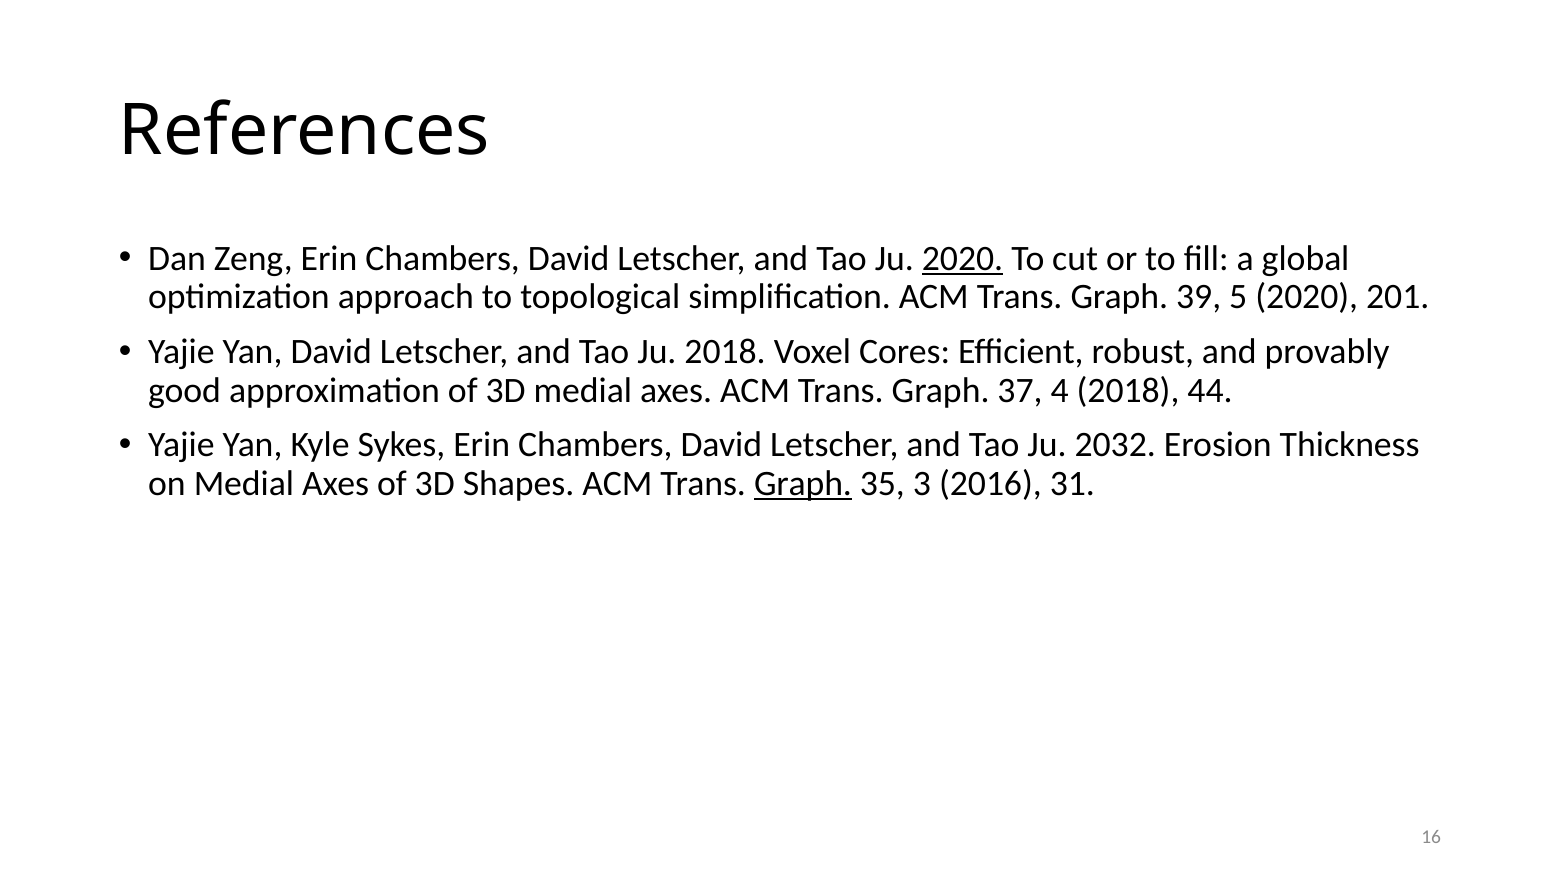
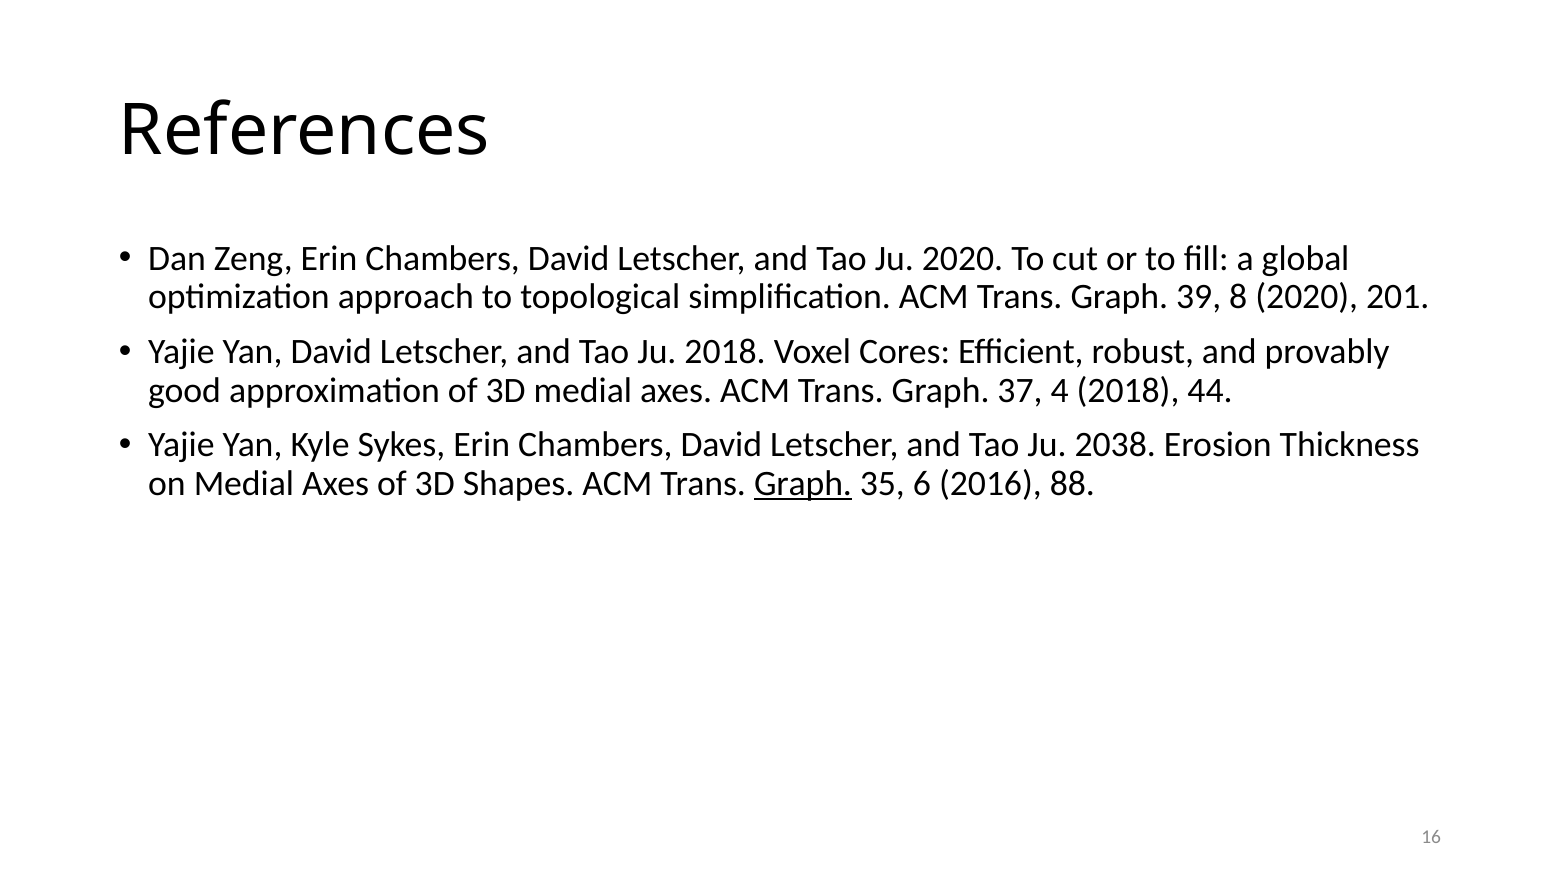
2020 underline: present -> none (963, 258)
5: 5 -> 8 (1238, 297)
2032: 2032 -> 2038 (1115, 445)
3: 3 -> 6 (922, 484)
31: 31 -> 88 (1072, 484)
